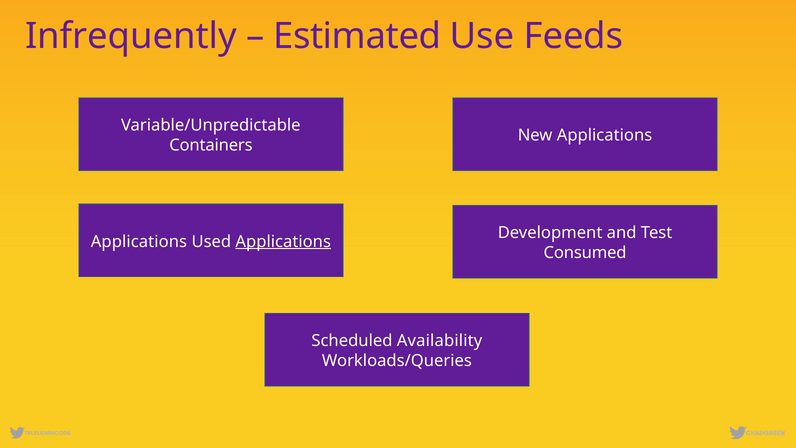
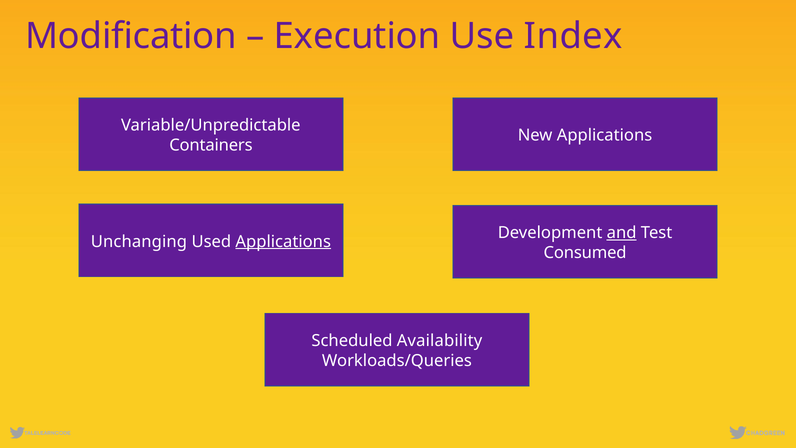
Infrequently: Infrequently -> Modification (131, 36)
Estimated: Estimated -> Execution (357, 36)
Feeds: Feeds -> Index (573, 36)
and underline: none -> present (622, 233)
Applications: Applications -> Unchanging (139, 241)
